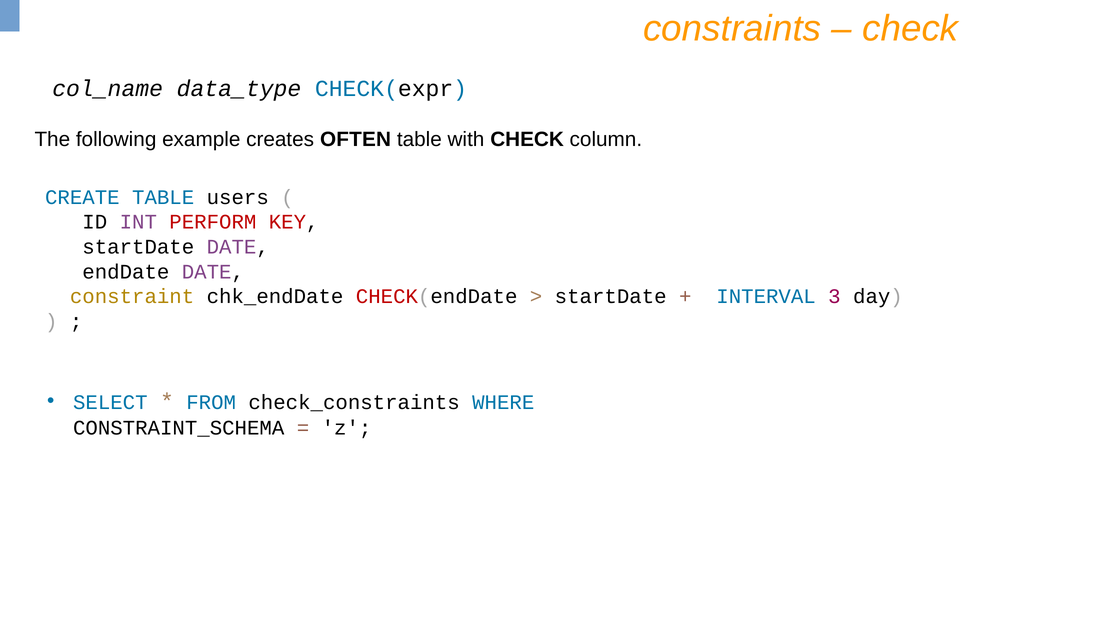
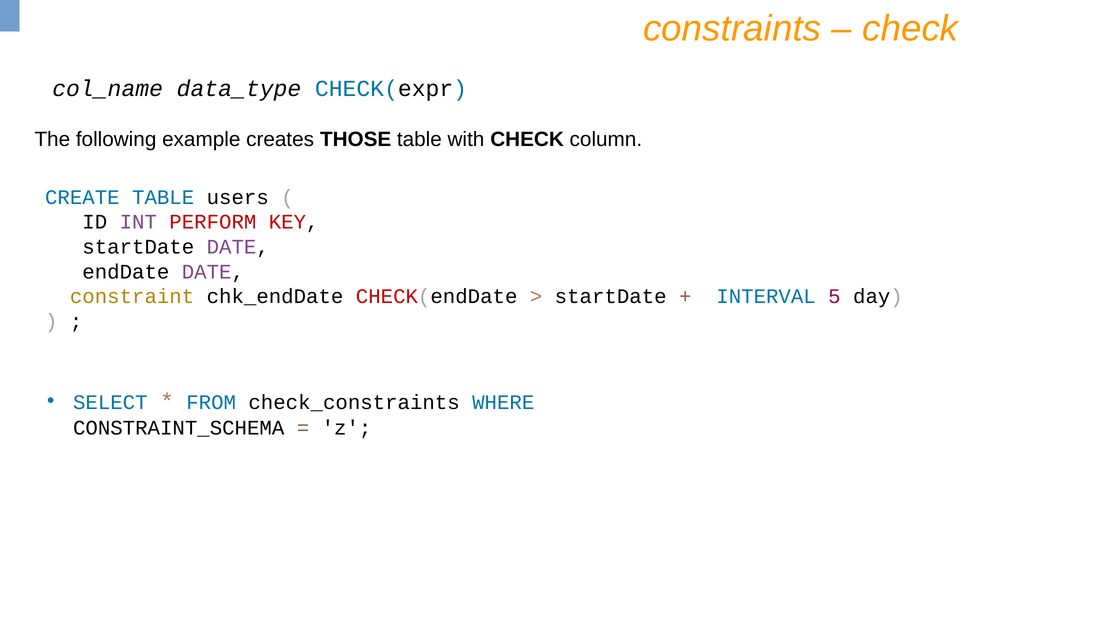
OFTEN: OFTEN -> THOSE (356, 139)
3: 3 -> 5 (834, 297)
